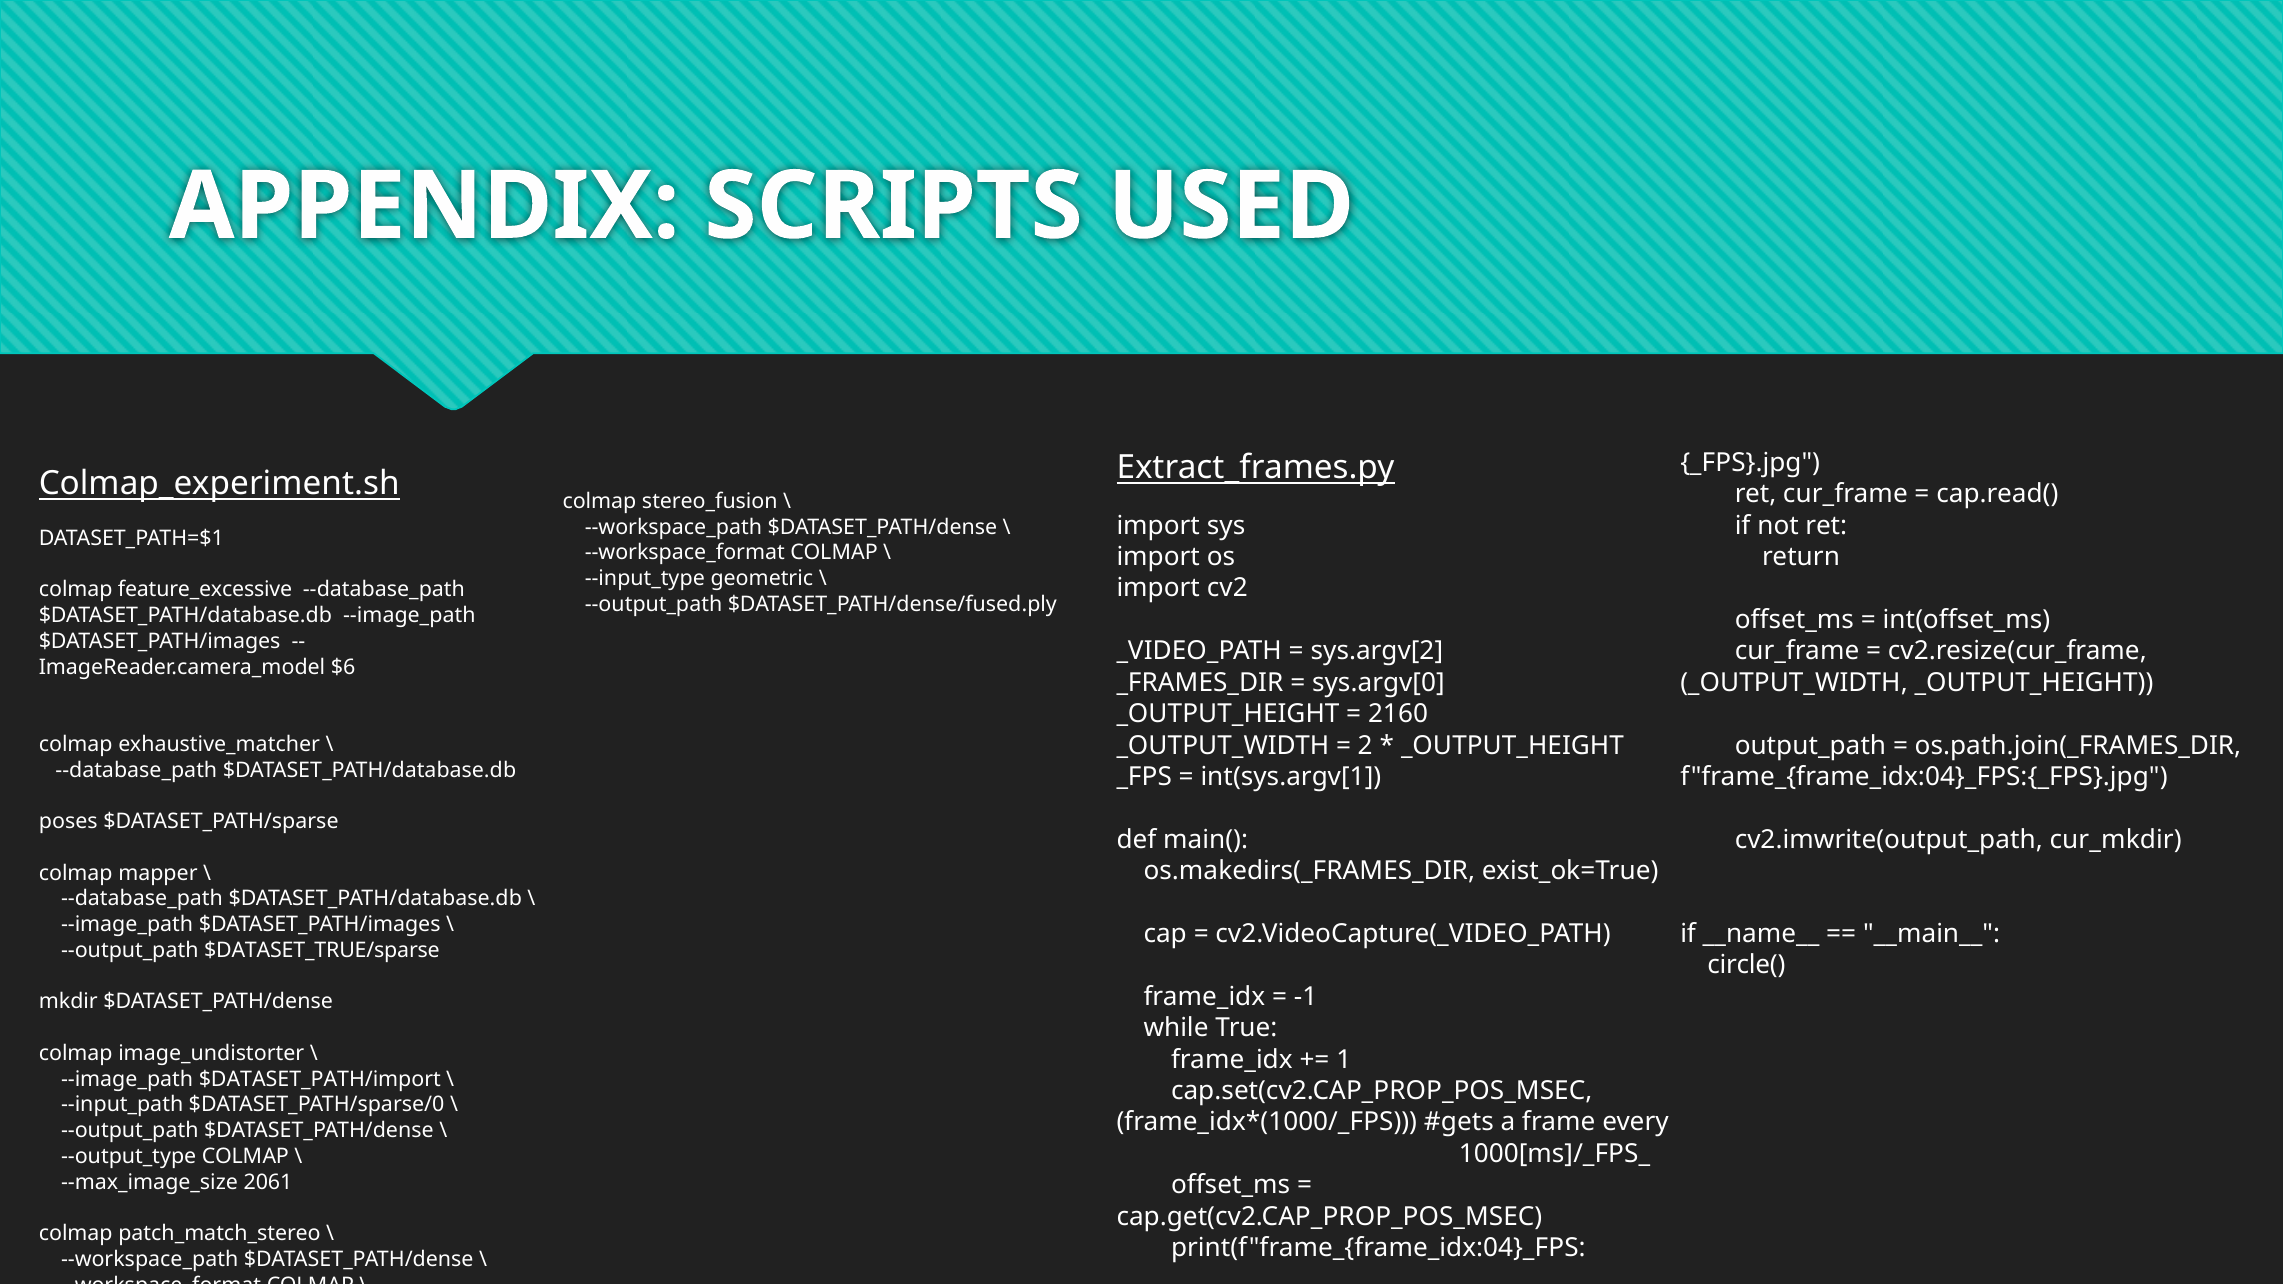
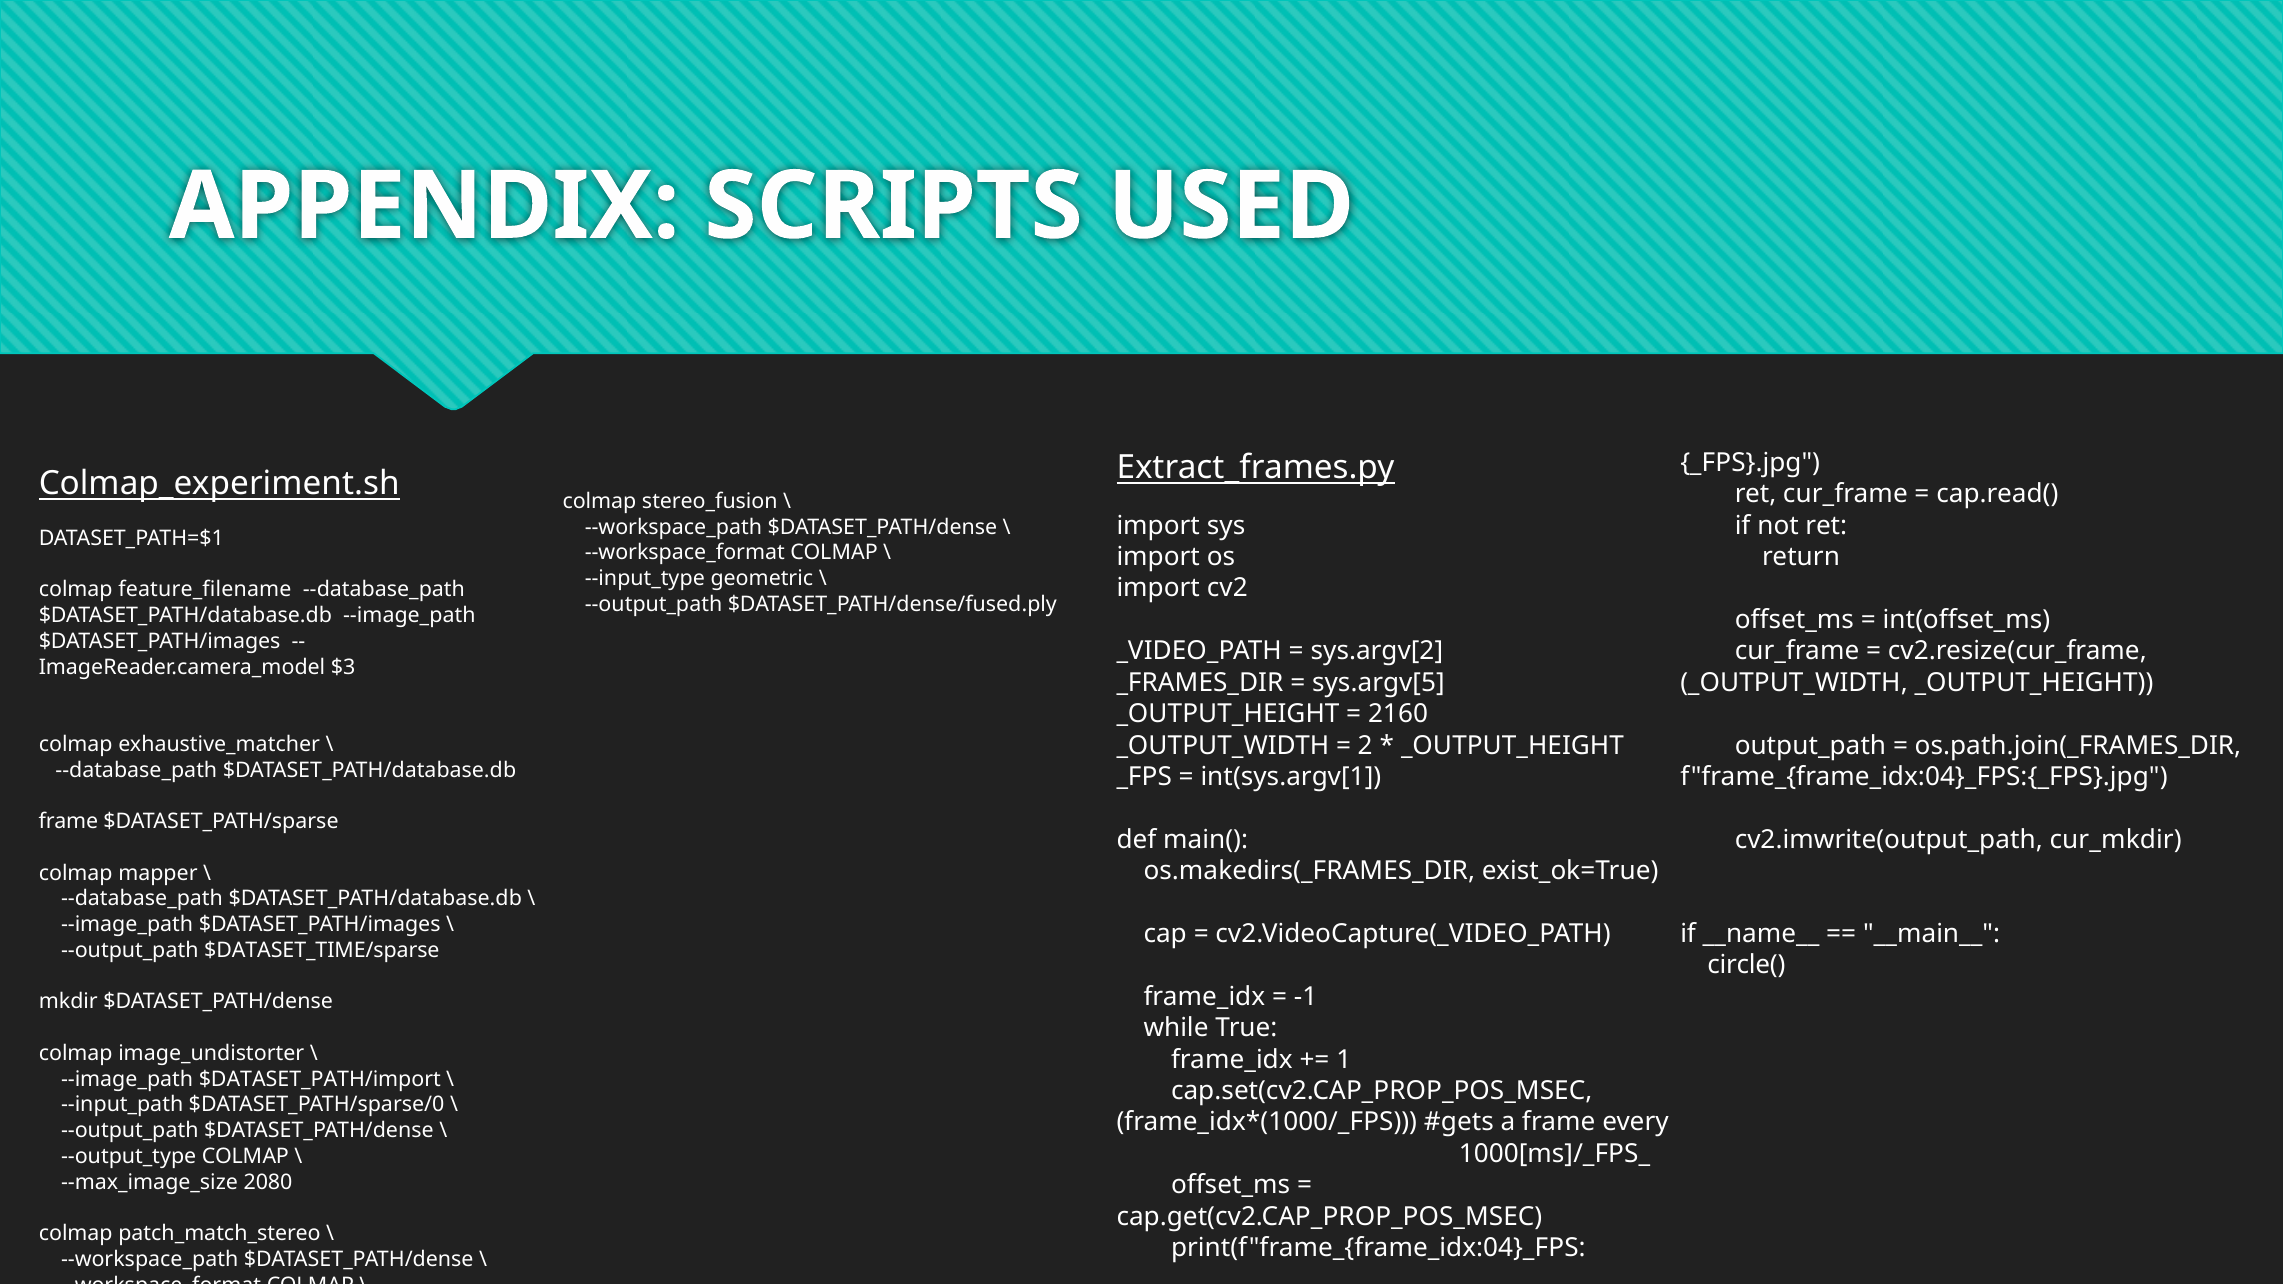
feature_excessive: feature_excessive -> feature_filename (205, 590)
$6: $6 -> $3 (343, 667)
sys.argv[0: sys.argv[0 -> sys.argv[5 (1378, 683)
poses: poses -> frame (68, 822)
$DATASET_TRUE/sparse: $DATASET_TRUE/sparse -> $DATASET_TIME/sparse (322, 950)
2061: 2061 -> 2080 (268, 1182)
